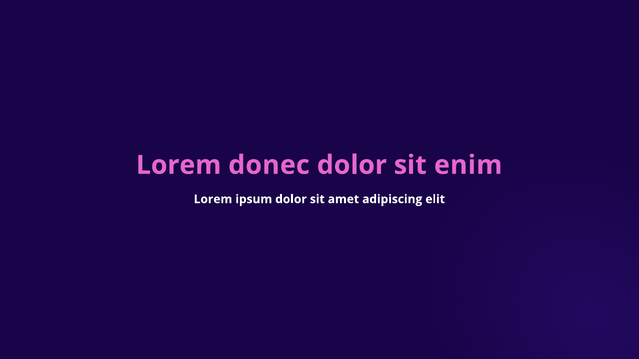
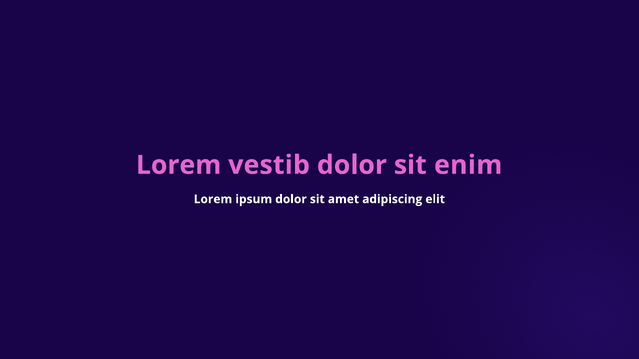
donec: donec -> vestib (269, 165)
